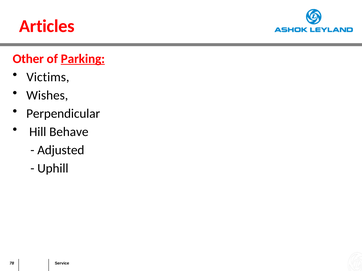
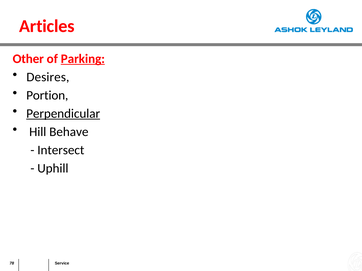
Victims: Victims -> Desires (48, 77)
Wishes: Wishes -> Portion (47, 95)
Perpendicular underline: none -> present (63, 114)
Adjusted: Adjusted -> Intersect (61, 150)
